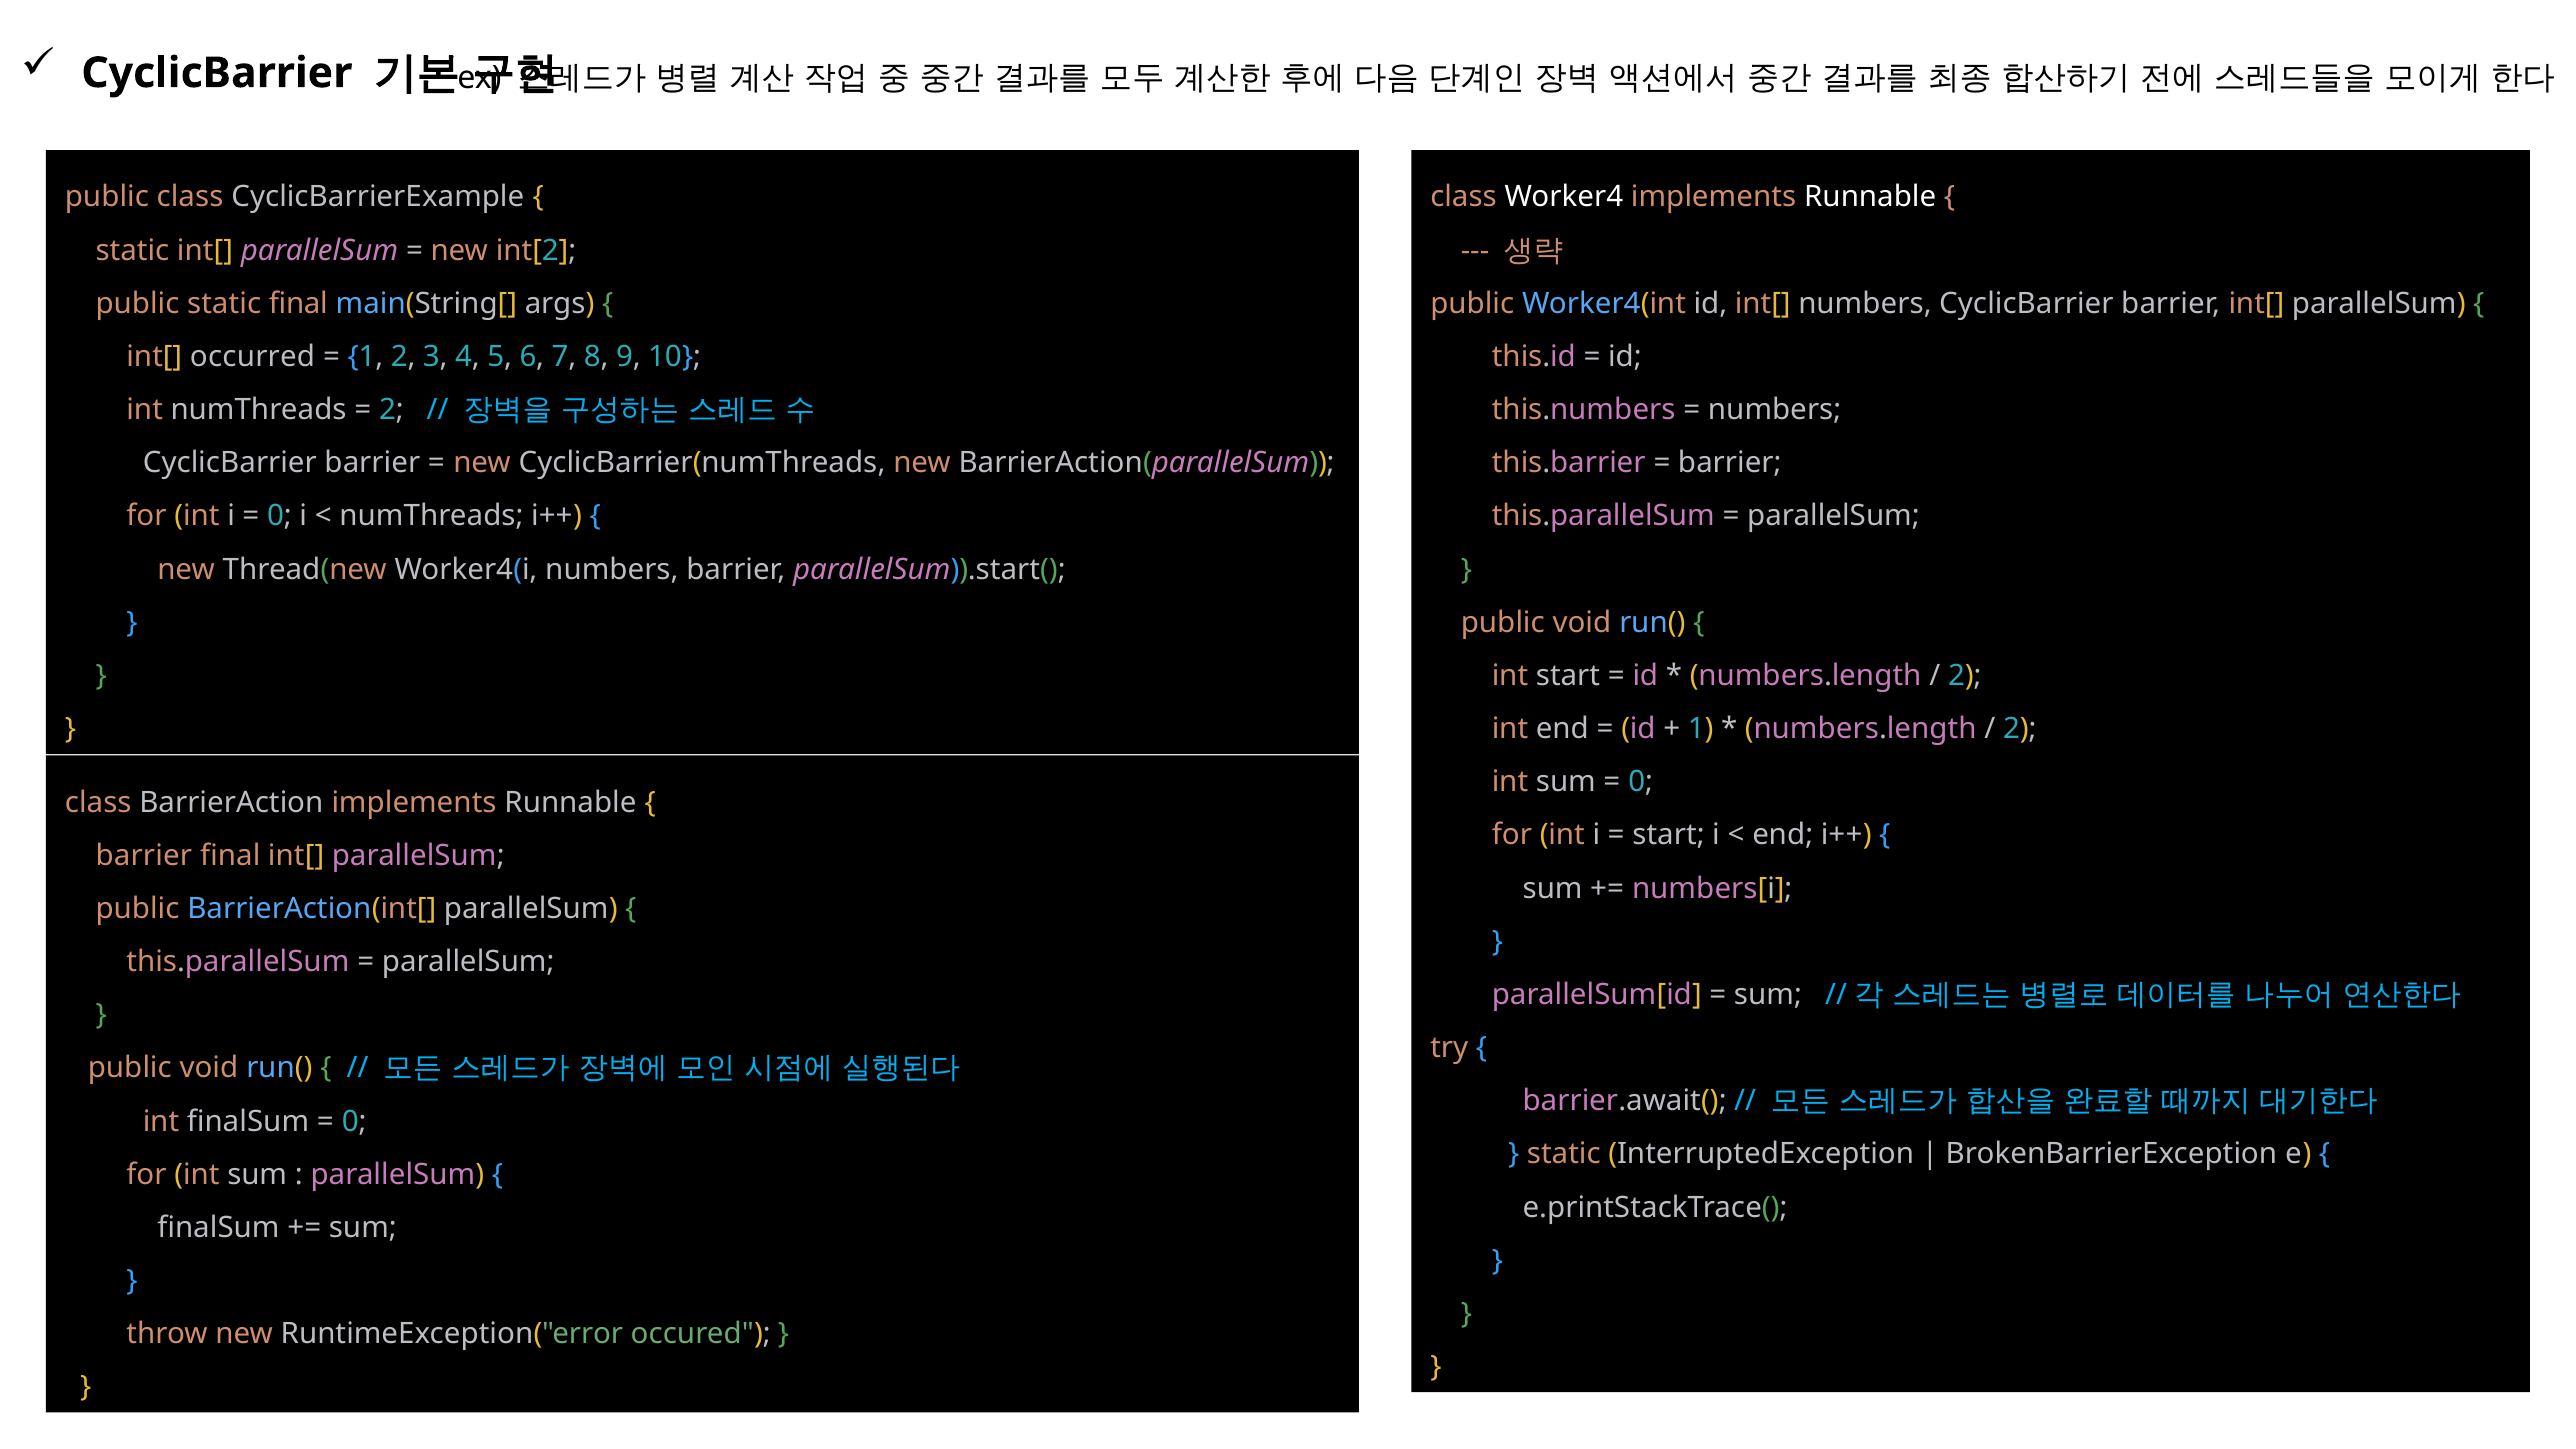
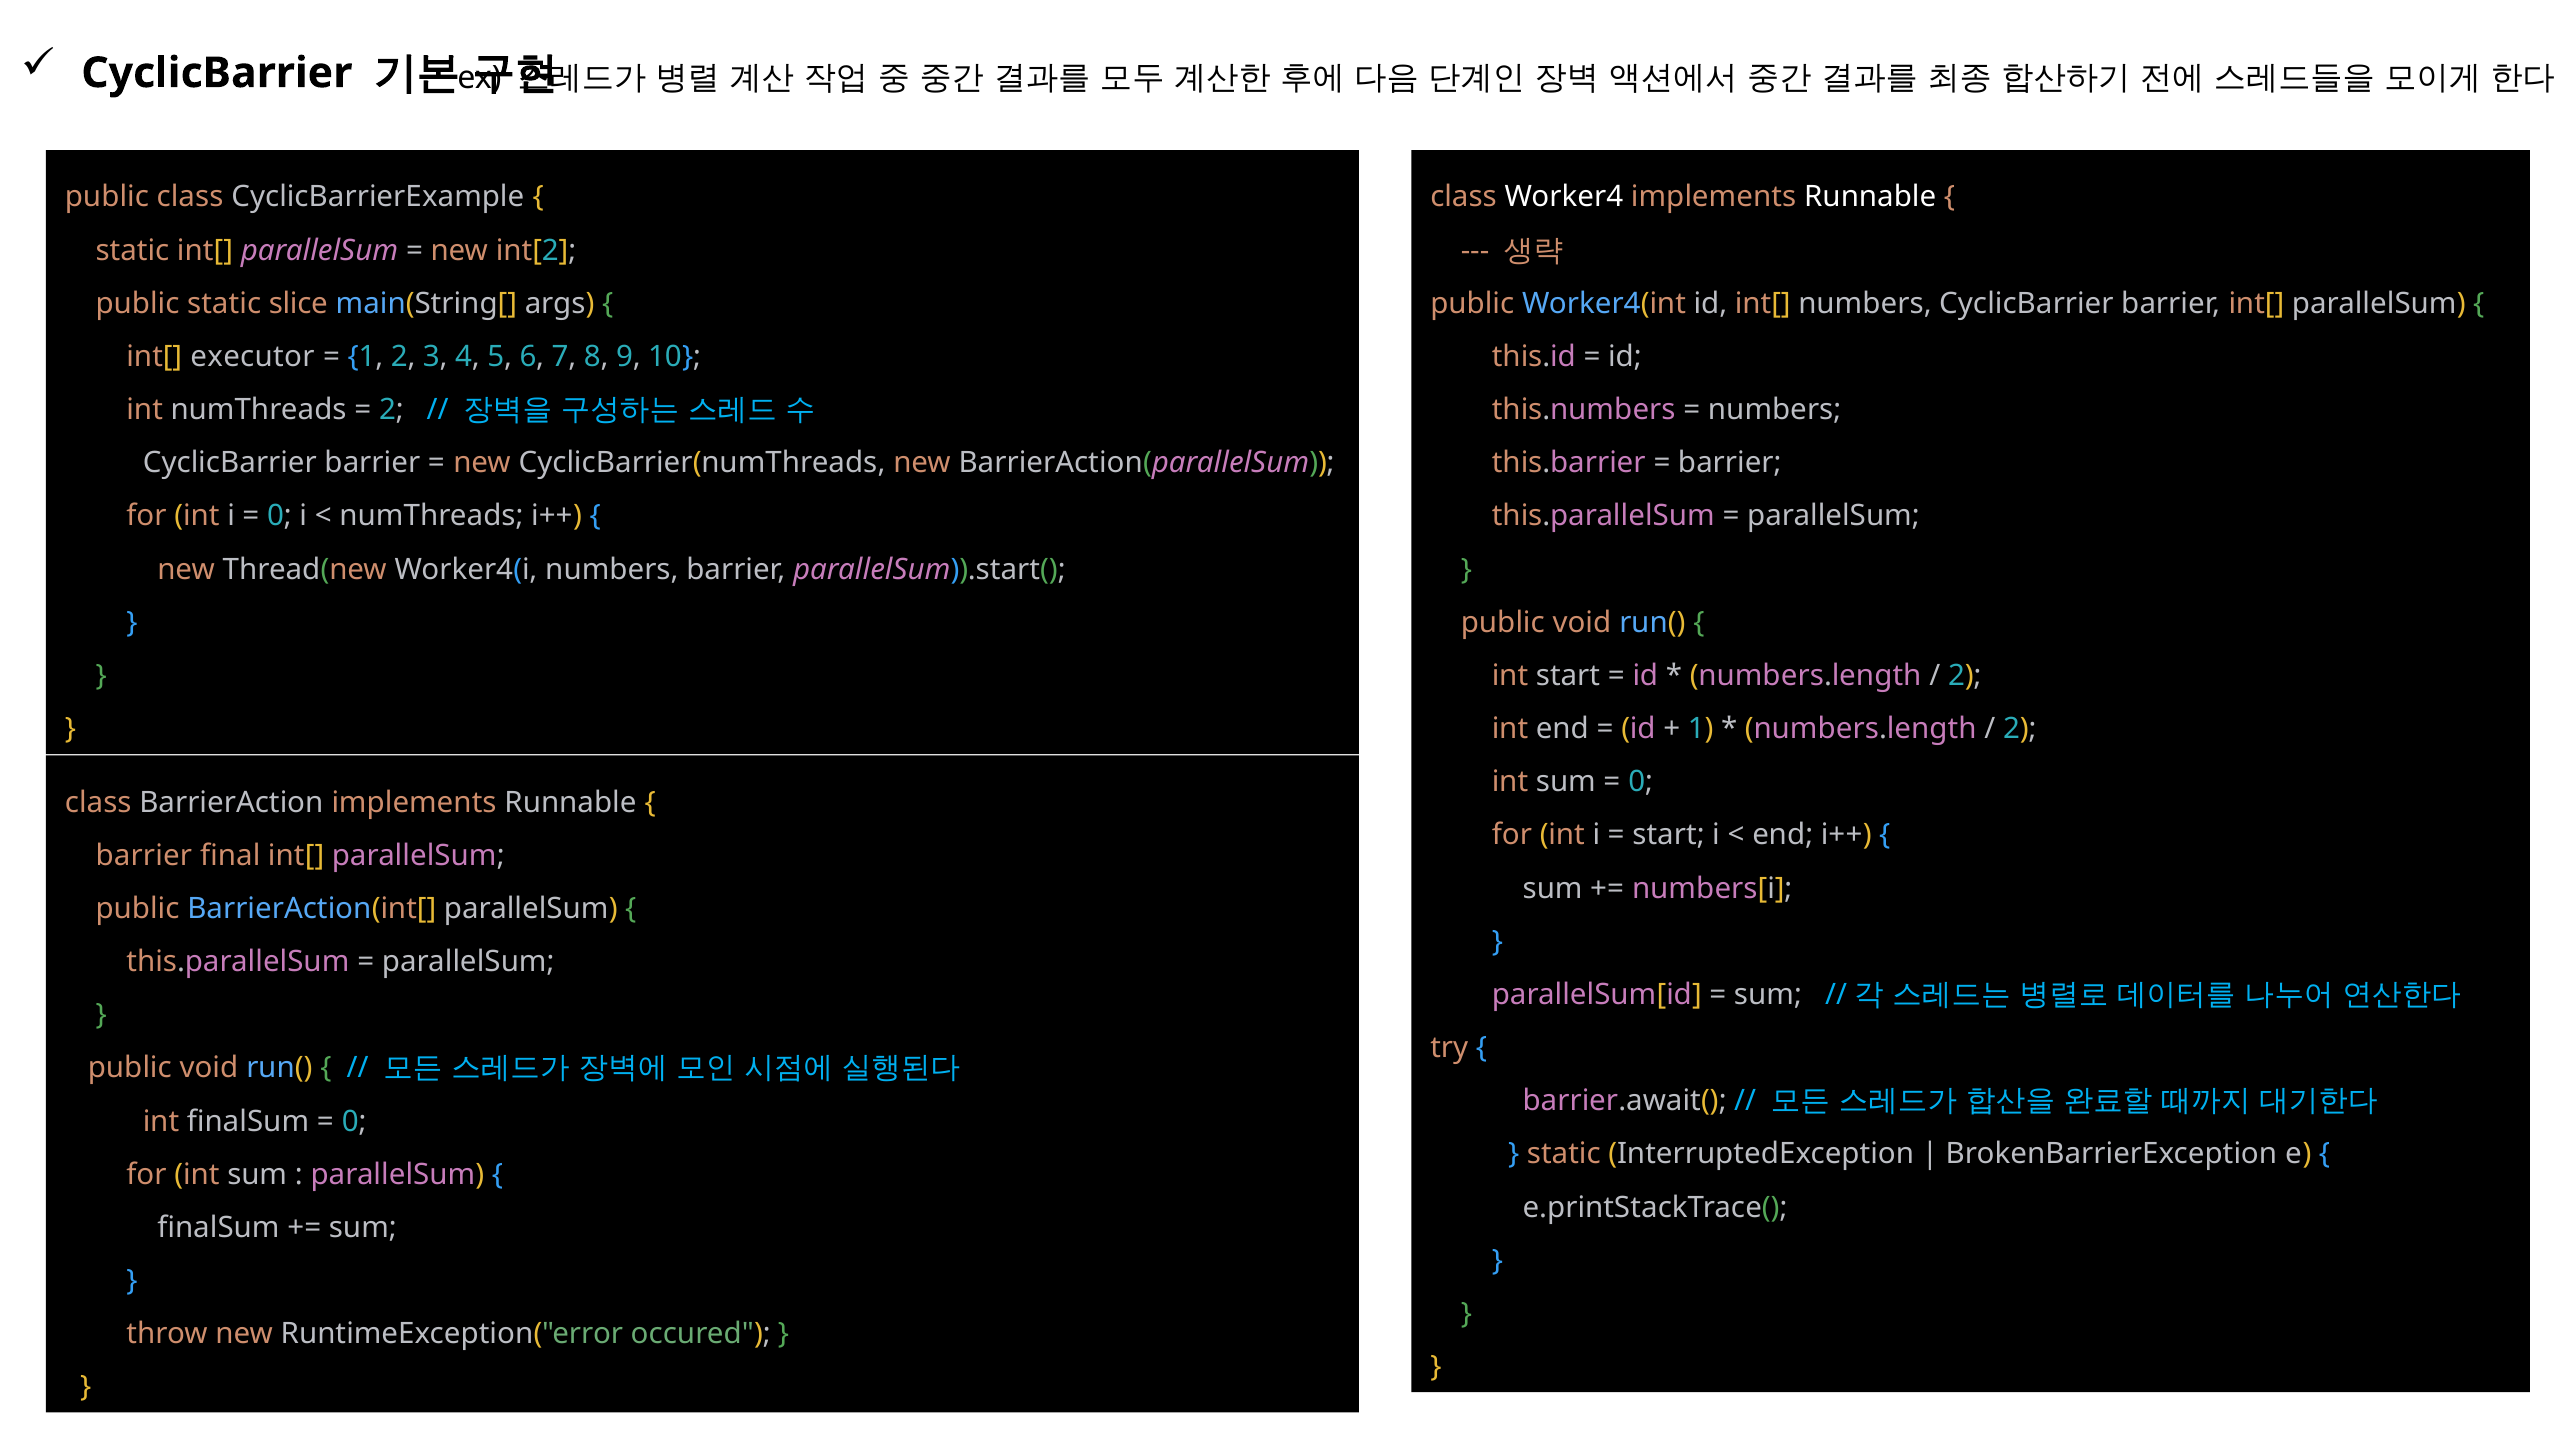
static final: final -> slice (298, 304)
occurred: occurred -> executor (252, 357)
